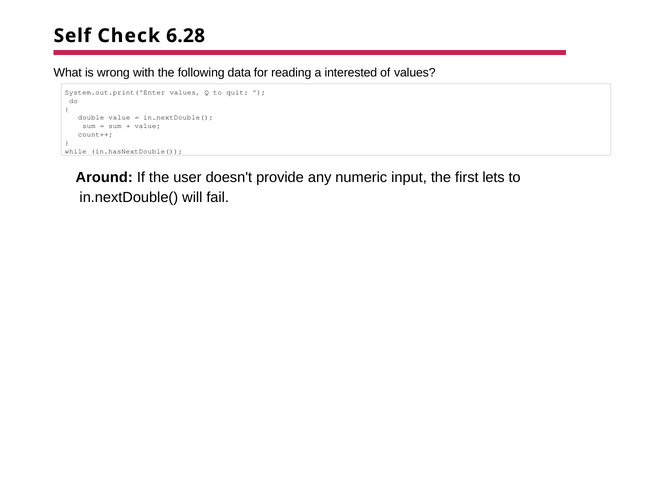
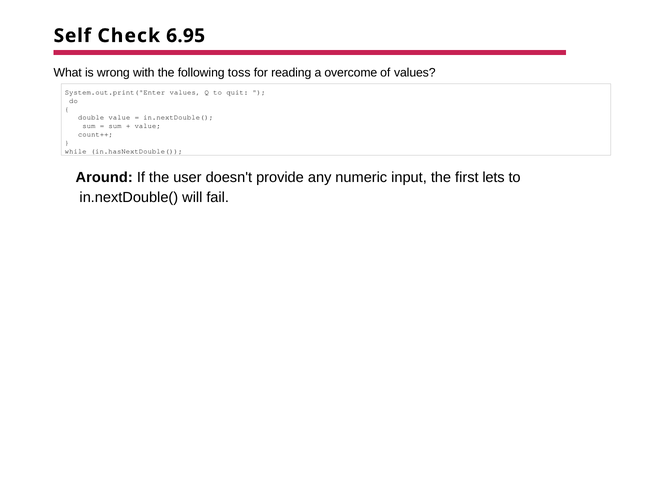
6.28: 6.28 -> 6.95 (186, 36)
data: data -> toss (239, 73)
interested: interested -> overcome (351, 73)
